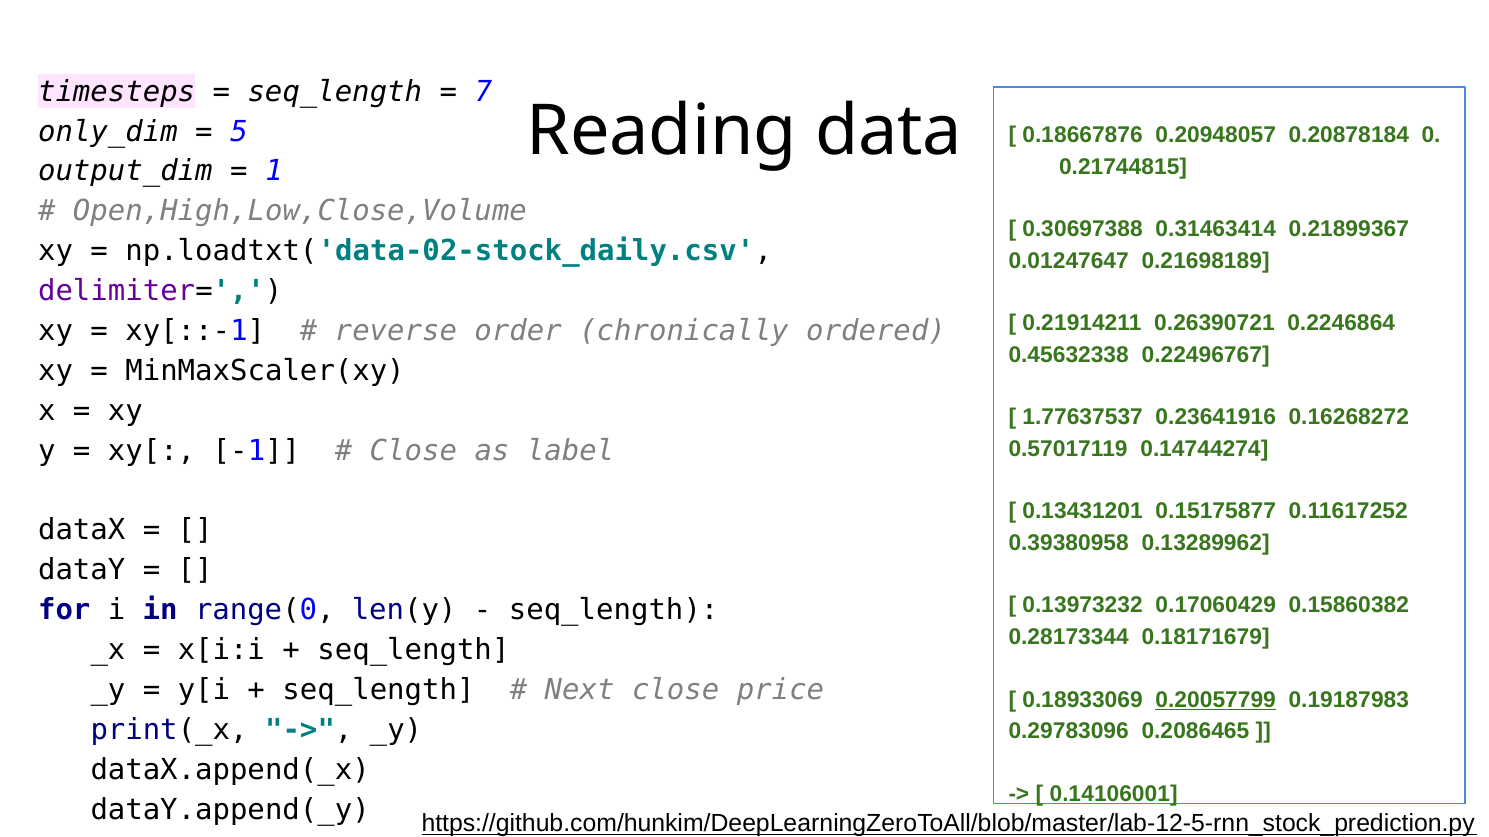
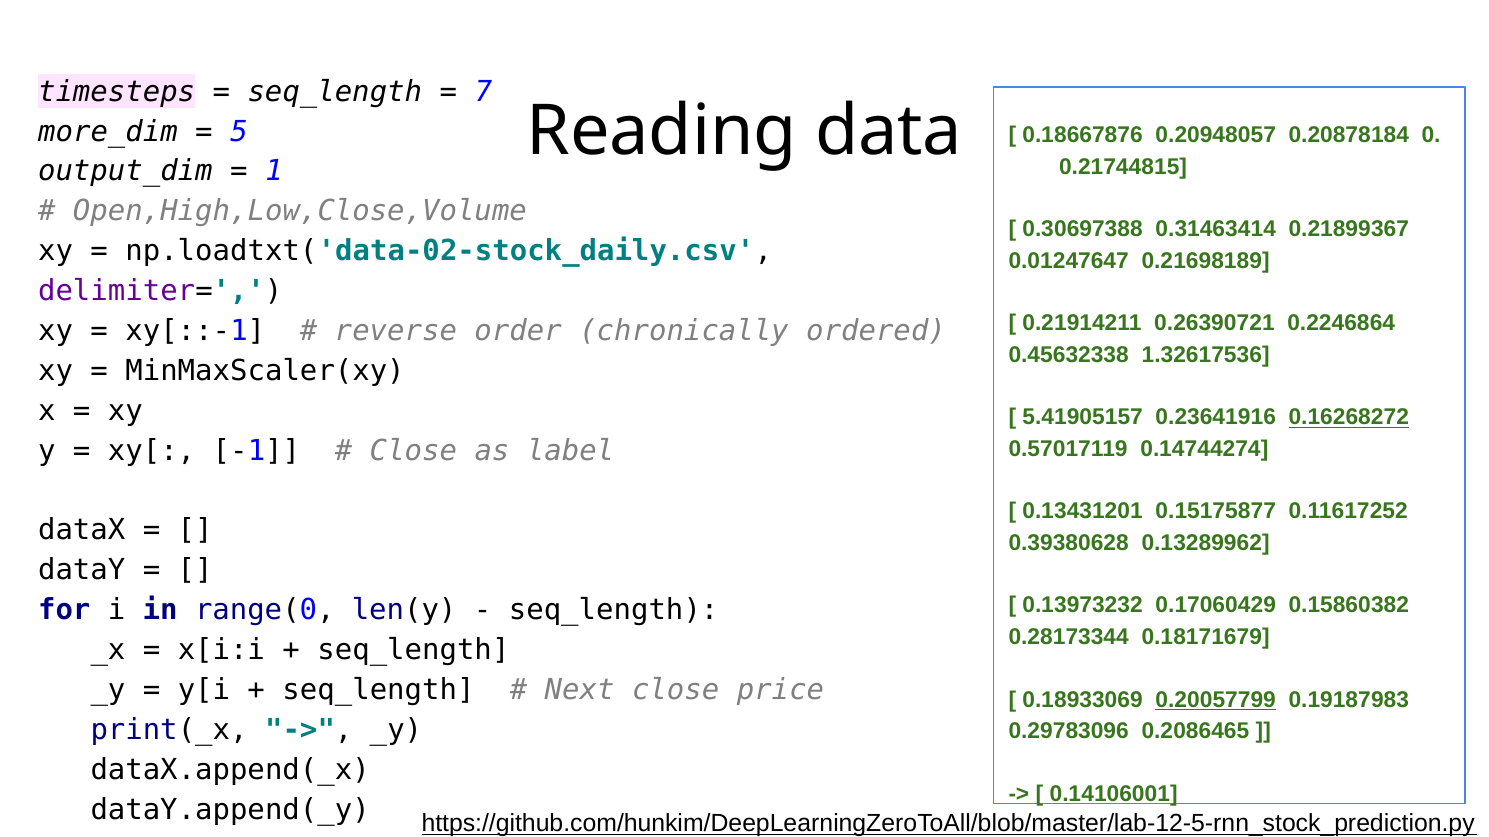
only_dim: only_dim -> more_dim (108, 132)
0.22496767: 0.22496767 -> 1.32617536 (1206, 355)
1.77637537: 1.77637537 -> 5.41905157 (1083, 418)
0.16268272 underline: none -> present (1349, 418)
0.39380958: 0.39380958 -> 0.39380628 (1069, 543)
